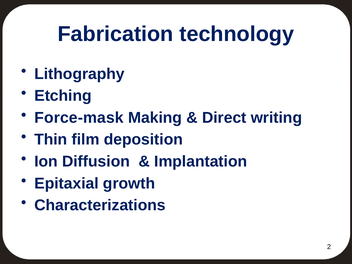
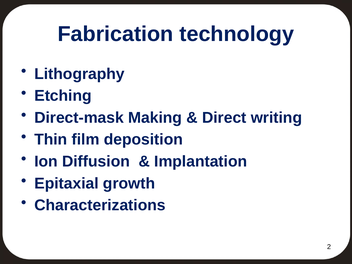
Force-mask: Force-mask -> Direct-mask (79, 118)
